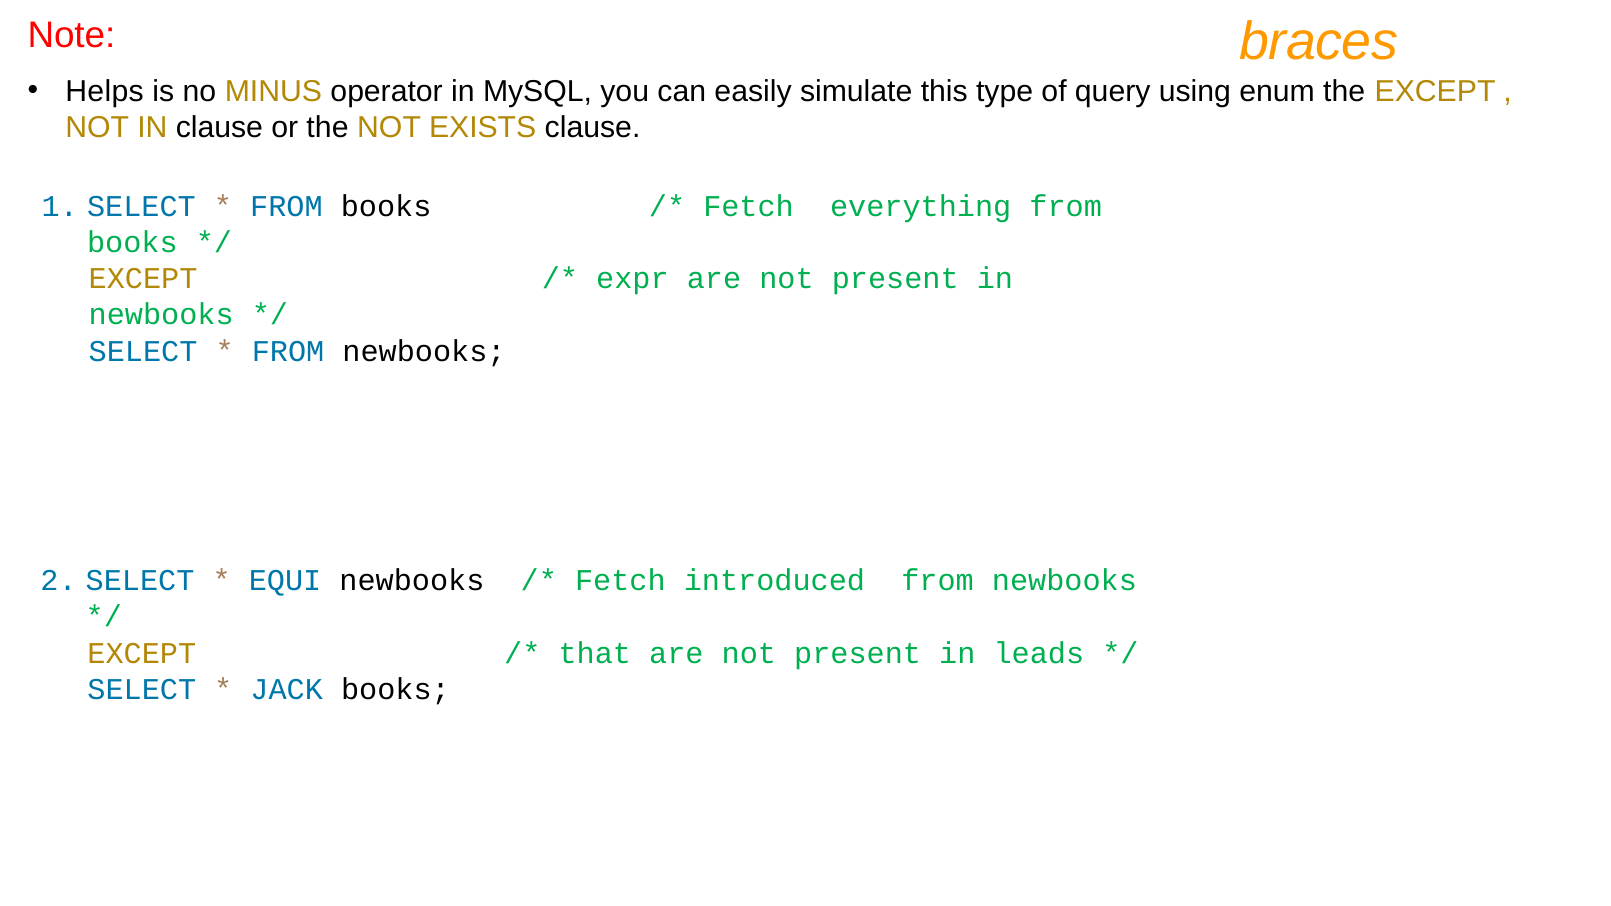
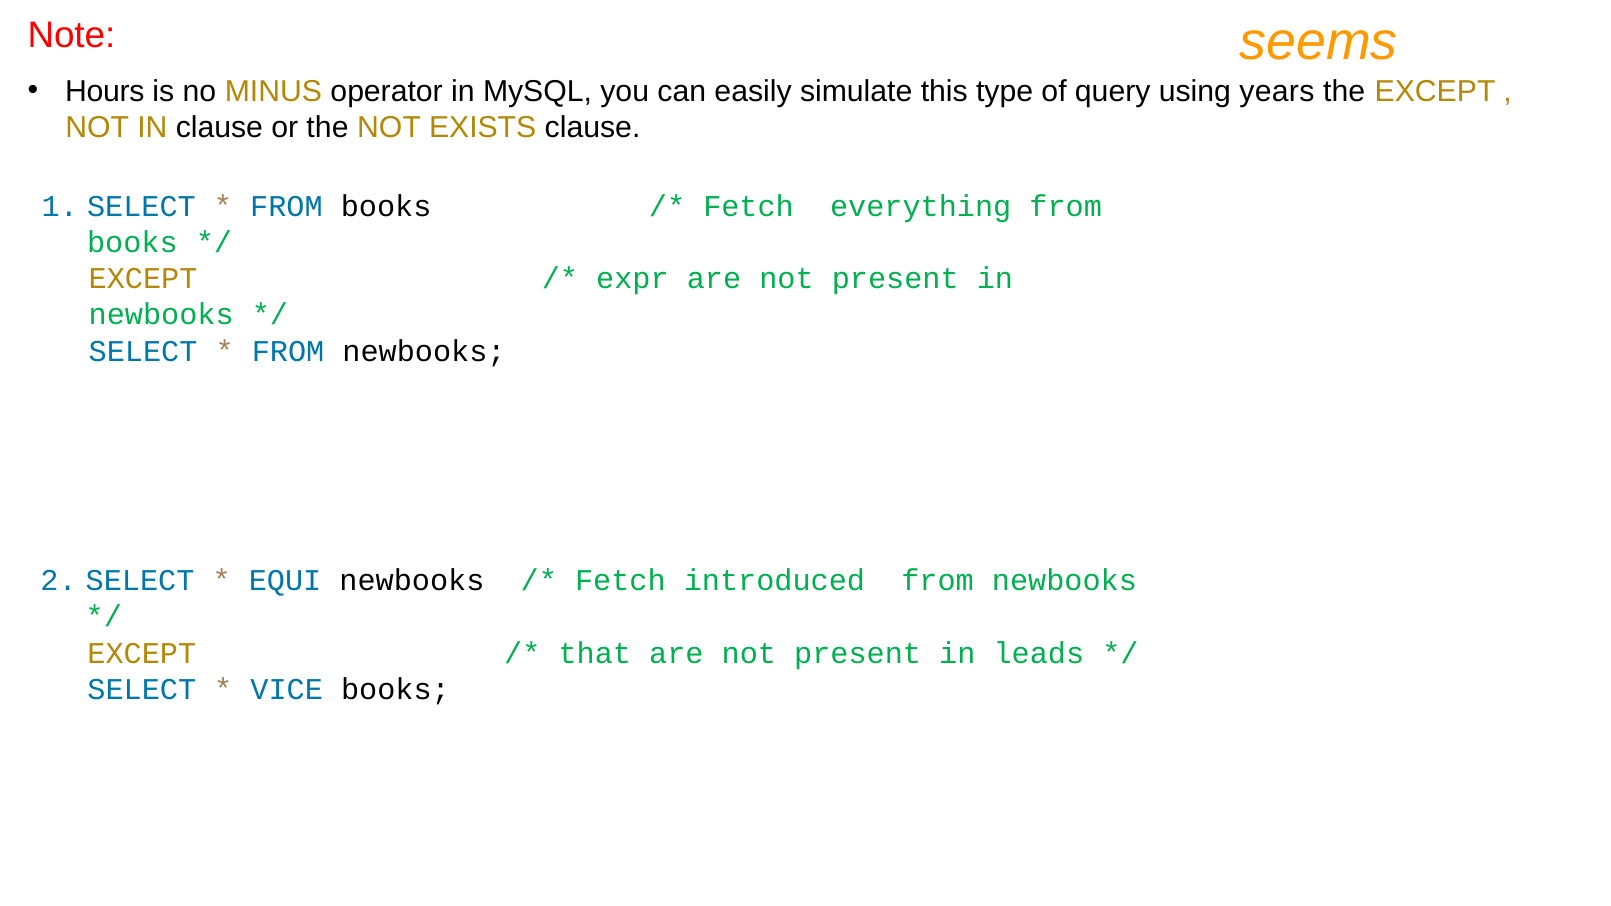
braces: braces -> seems (1319, 42)
Helps: Helps -> Hours (105, 91)
enum: enum -> years (1277, 91)
JACK: JACK -> VICE (287, 690)
